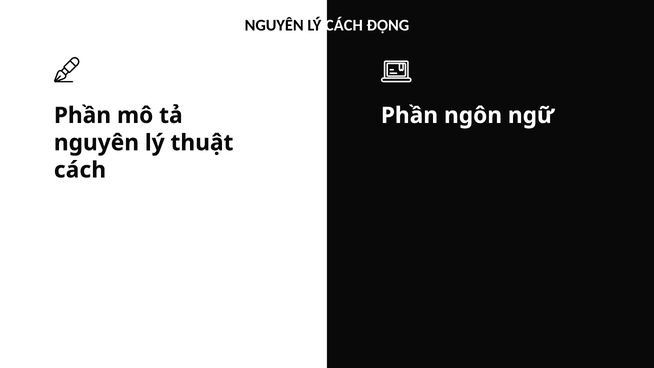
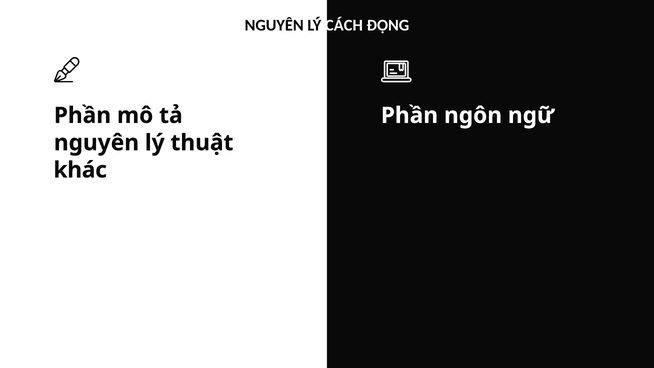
cách: cách -> khác (80, 170)
